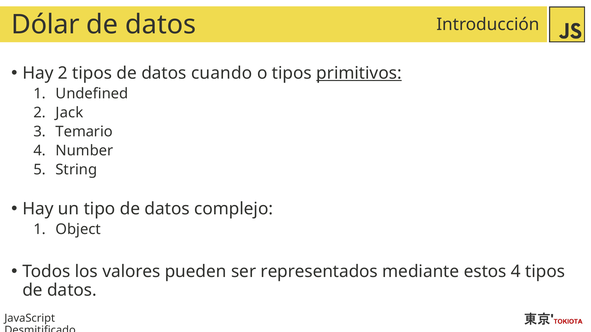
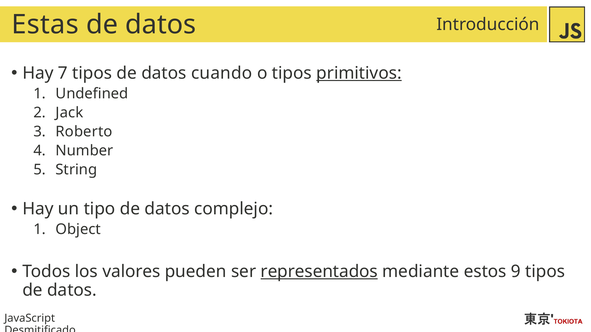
Dólar: Dólar -> Estas (45, 25)
Hay 2: 2 -> 7 (63, 73)
Temario: Temario -> Roberto (84, 132)
representados underline: none -> present (319, 272)
estos 4: 4 -> 9 (516, 272)
